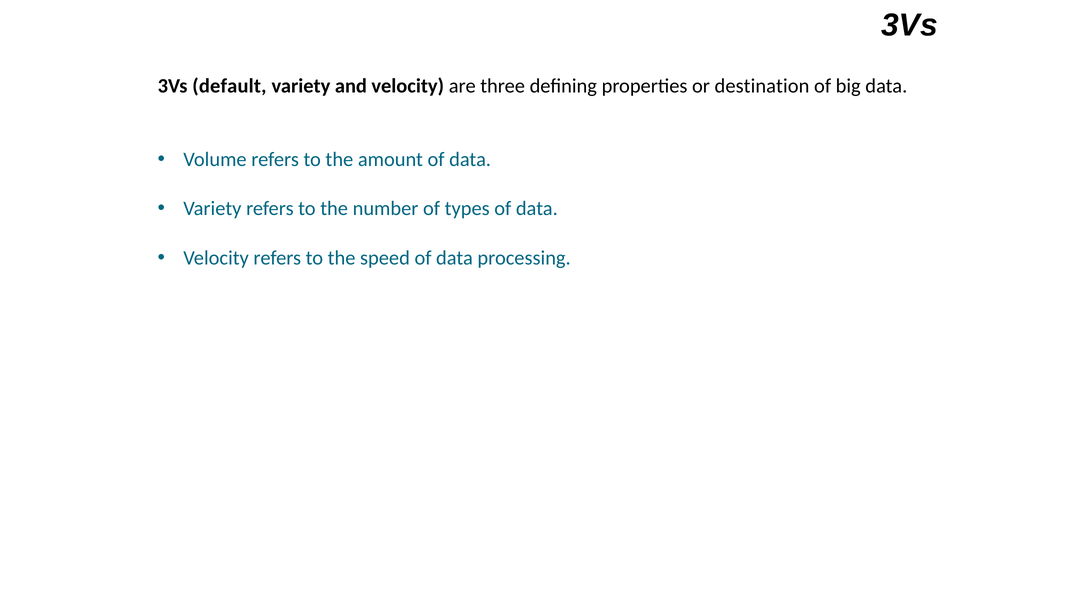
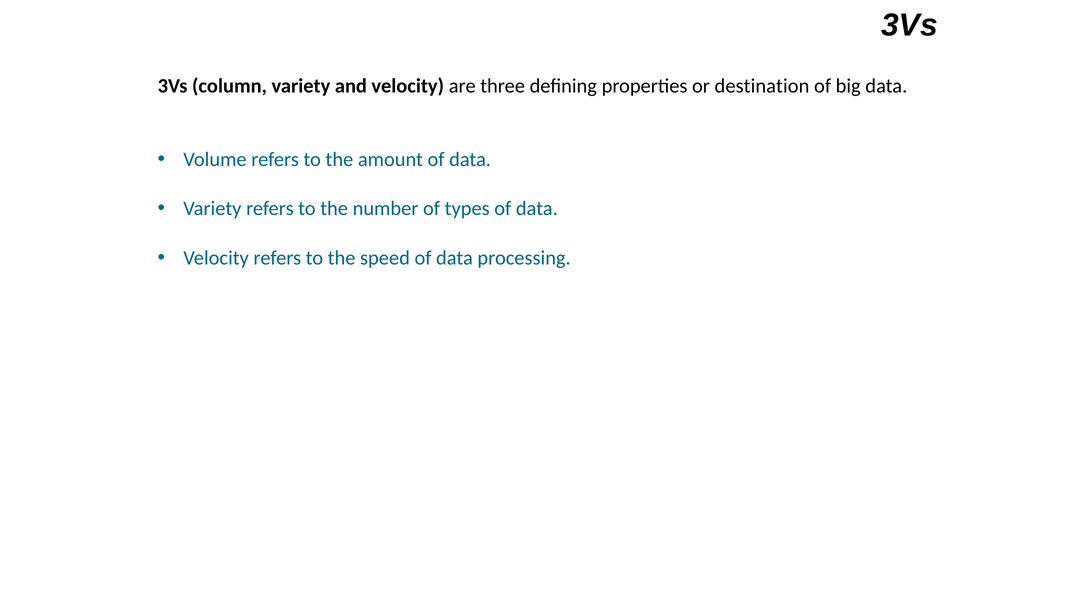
default: default -> column (229, 86)
